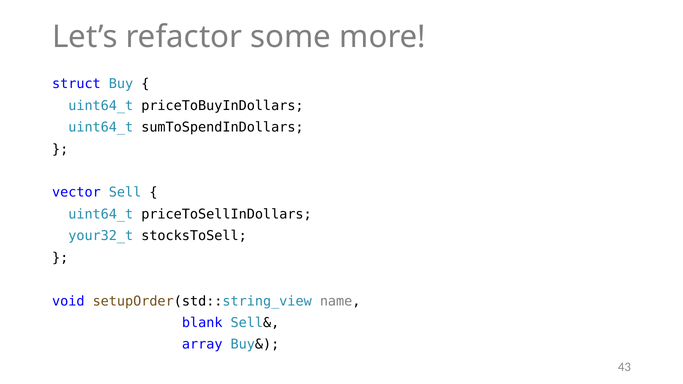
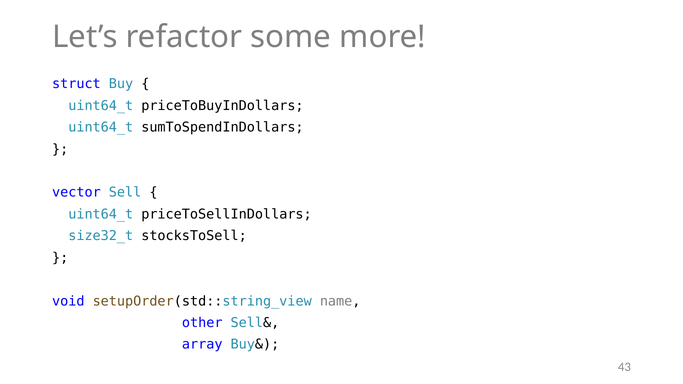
your32_t: your32_t -> size32_t (101, 236)
blank: blank -> other (202, 323)
